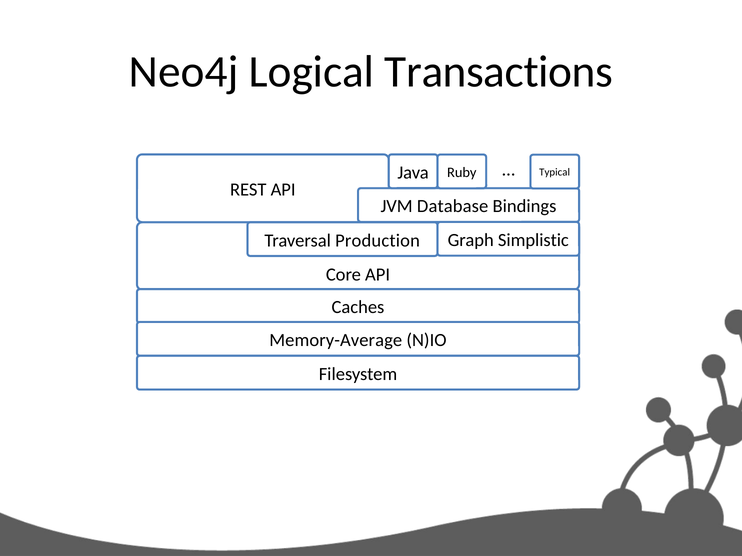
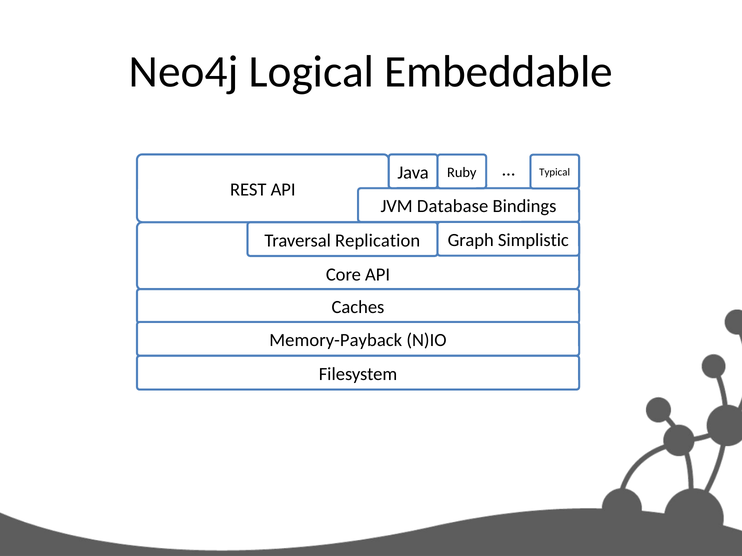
Transactions: Transactions -> Embeddable (499, 72)
Production: Production -> Replication (378, 241)
Memory-Average: Memory-Average -> Memory-Payback (336, 340)
